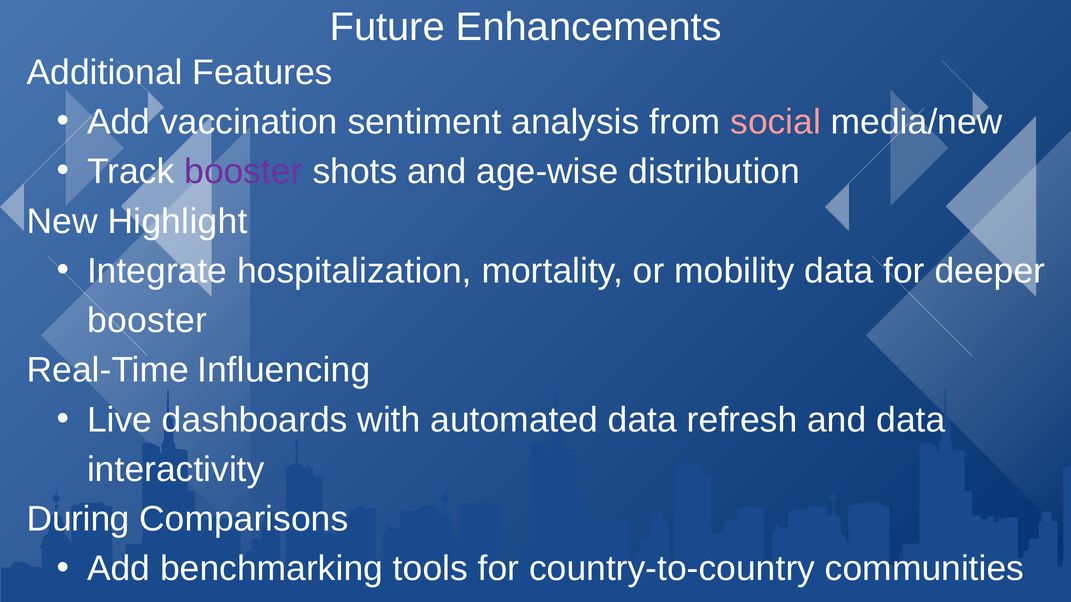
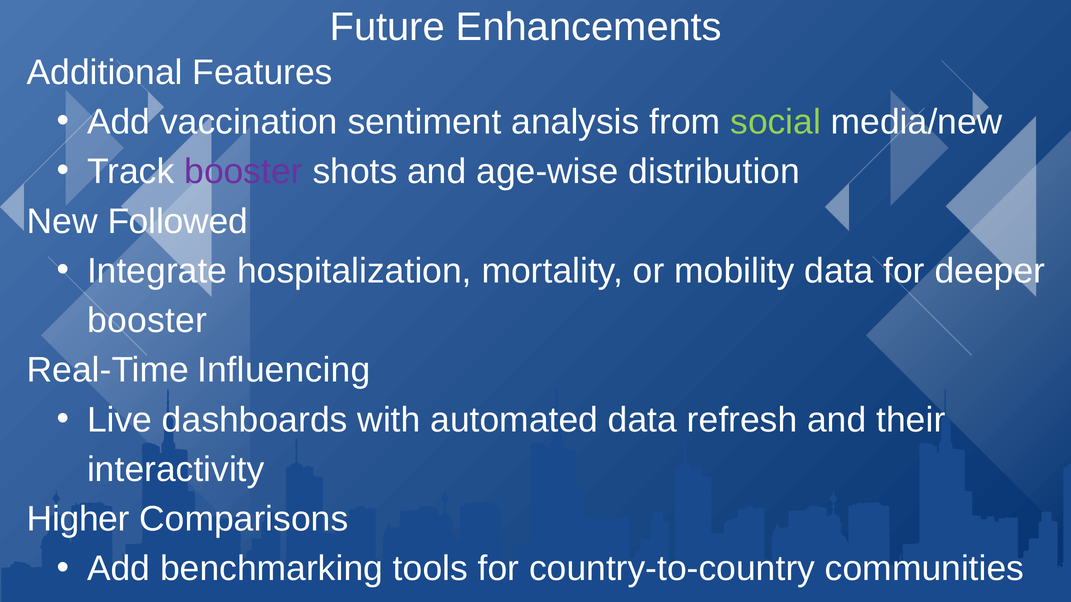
social colour: pink -> light green (776, 122)
Highlight: Highlight -> Followed (178, 222)
and data: data -> their (911, 420)
During: During -> Higher (78, 520)
